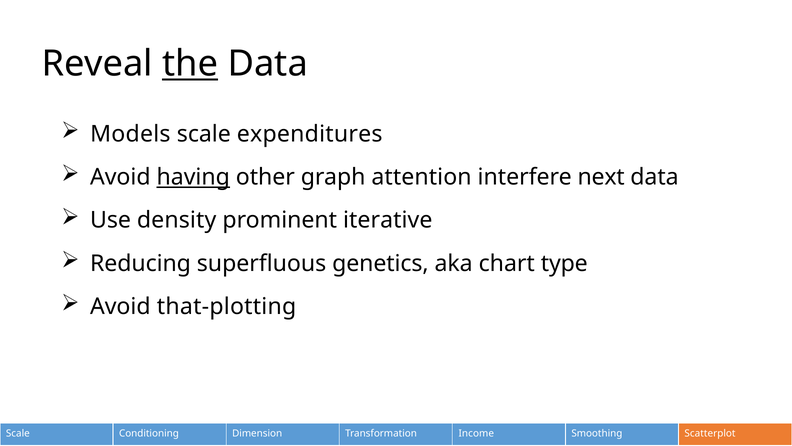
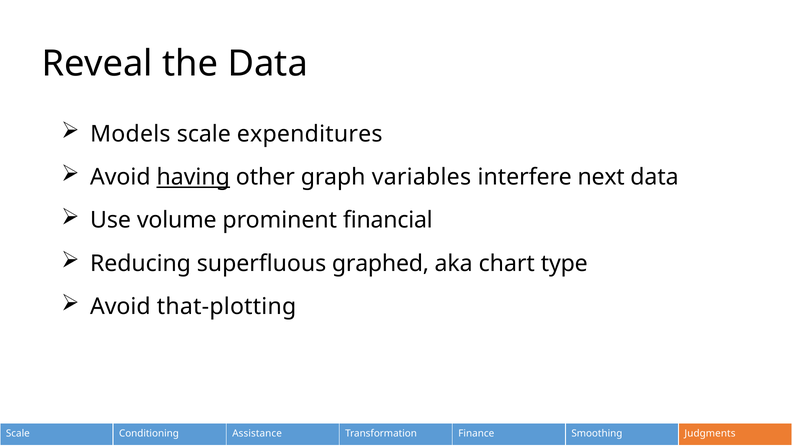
the underline: present -> none (190, 64)
attention: attention -> variables (421, 177)
density: density -> volume (177, 220)
iterative: iterative -> financial (388, 220)
genetics: genetics -> graphed (380, 263)
Dimension: Dimension -> Assistance (257, 433)
Income: Income -> Finance (476, 433)
Scatterplot: Scatterplot -> Judgments (710, 433)
